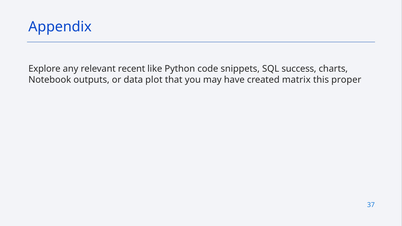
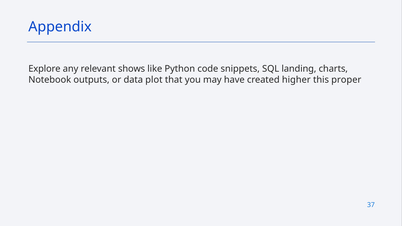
recent: recent -> shows (132, 69)
success: success -> landing (299, 69)
matrix: matrix -> higher (296, 80)
